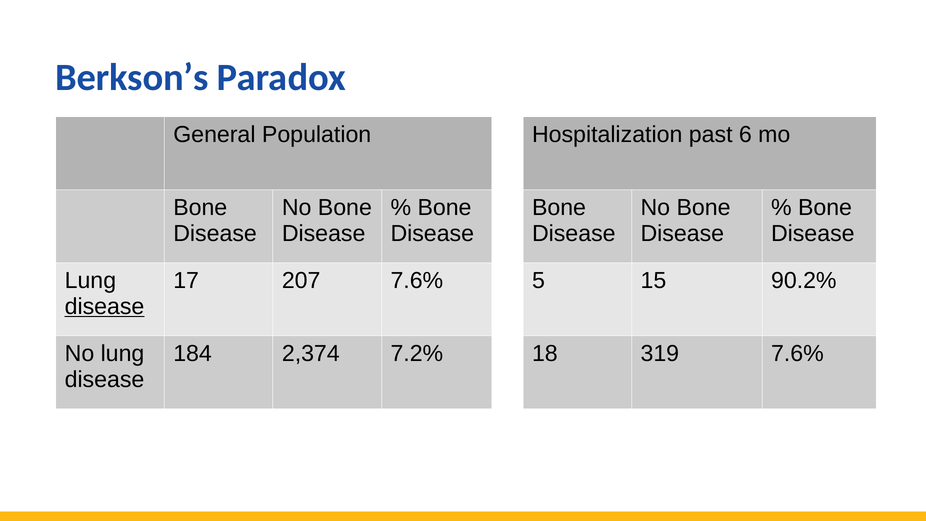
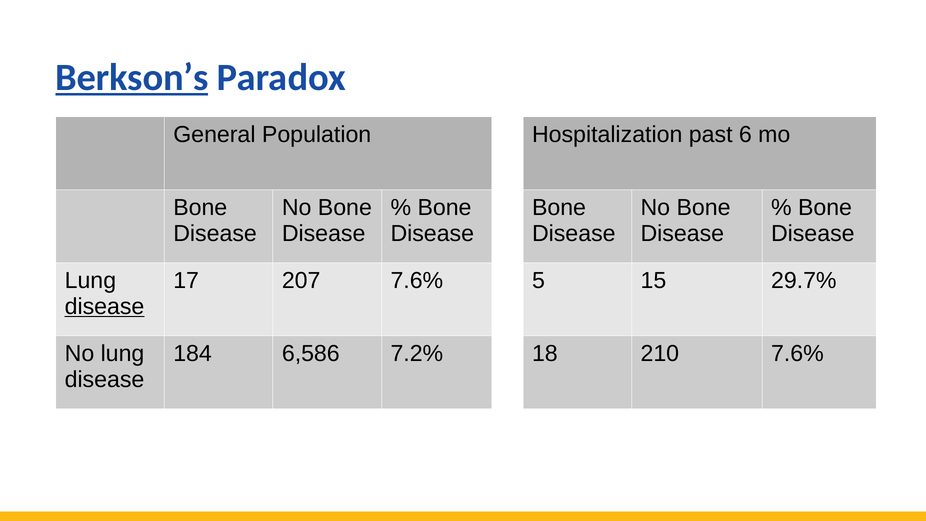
Berkson’s underline: none -> present (132, 78)
90.2%: 90.2% -> 29.7% (804, 281)
2,374: 2,374 -> 6,586 (311, 353)
319: 319 -> 210 (660, 353)
